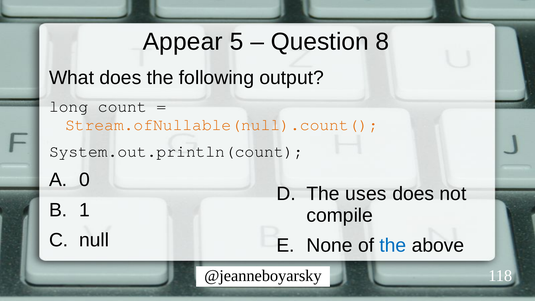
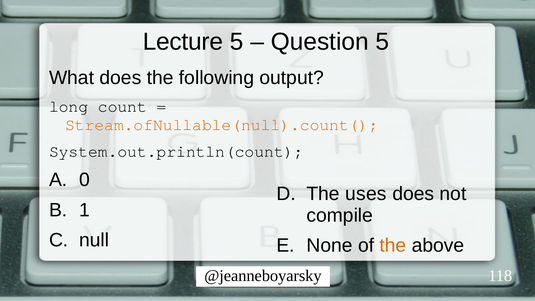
Appear: Appear -> Lecture (183, 42)
Question 8: 8 -> 5 (382, 42)
the colour: blue -> orange (393, 245)
